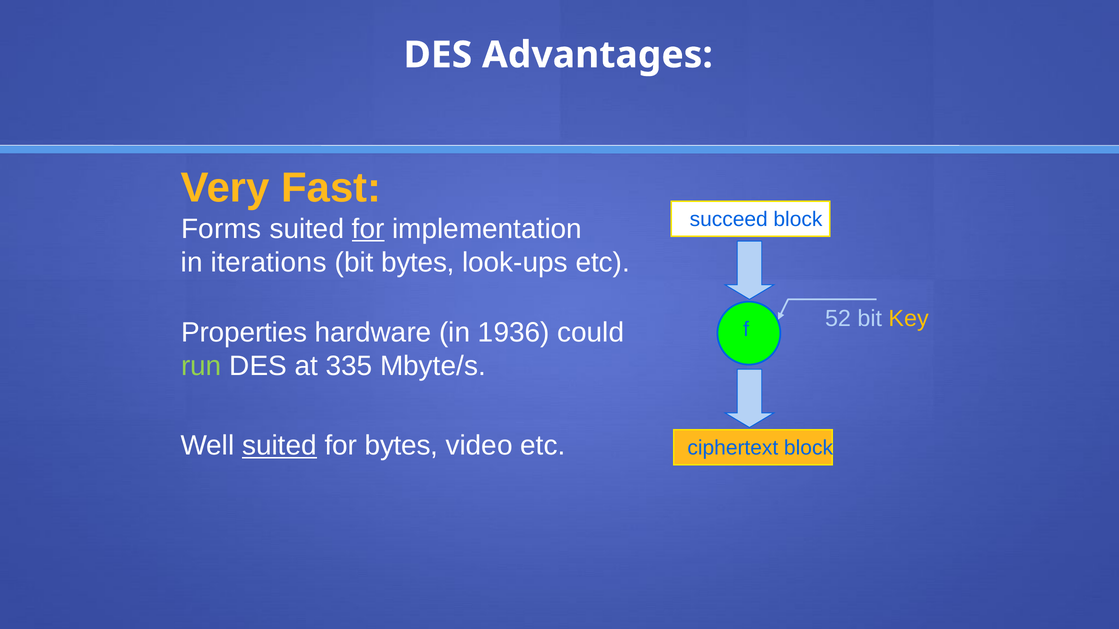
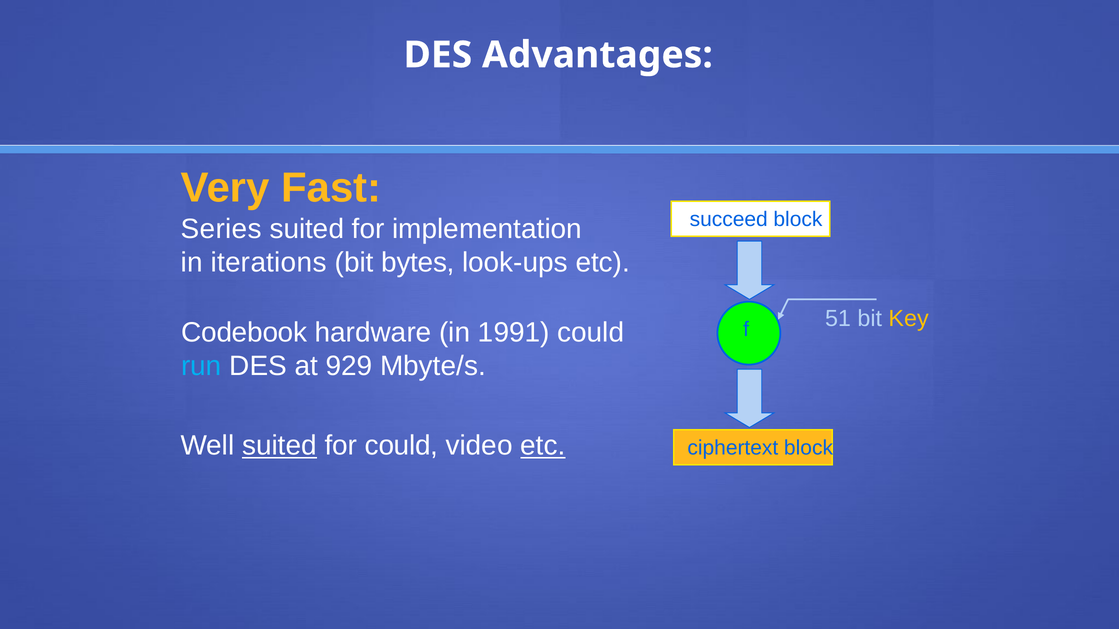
Forms: Forms -> Series (221, 229)
for underline: present -> none (368, 229)
Properties: Properties -> Codebook (244, 333)
1936: 1936 -> 1991 (514, 333)
52: 52 -> 51 (838, 319)
run colour: light green -> light blue (201, 366)
335: 335 -> 929 (349, 366)
for bytes: bytes -> could (402, 446)
etc underline: none -> present (543, 446)
